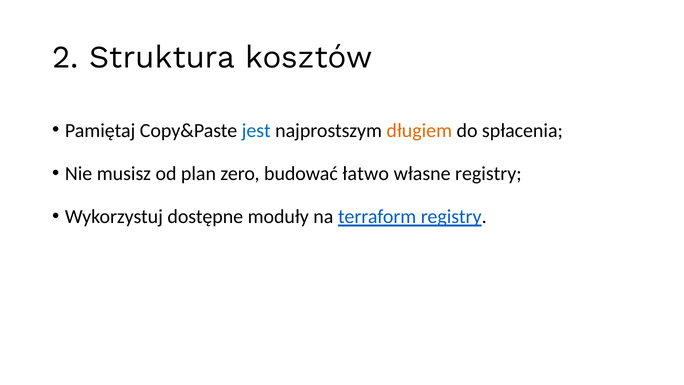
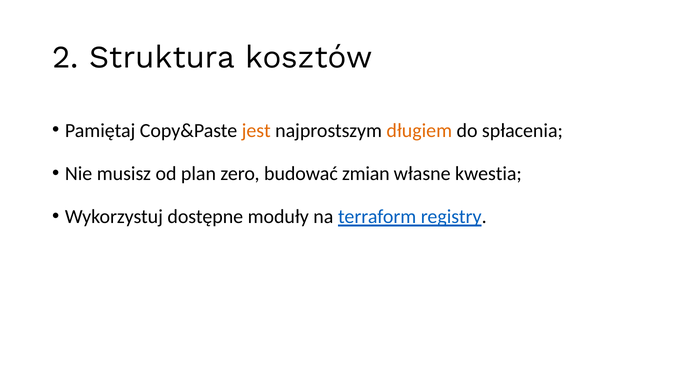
jest colour: blue -> orange (256, 130)
łatwo: łatwo -> zmian (366, 173)
własne registry: registry -> kwestia (488, 173)
